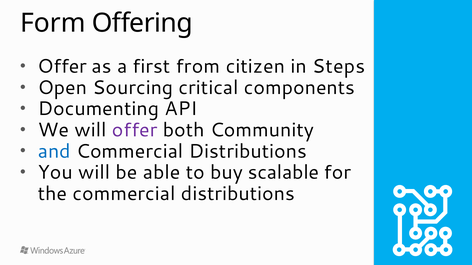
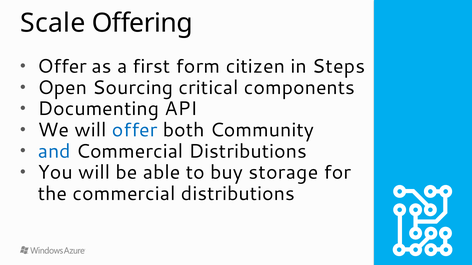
Form: Form -> Scale (53, 23)
from: from -> form (198, 67)
offer colour: purple -> blue (135, 130)
scalable: scalable -> storage (283, 173)
